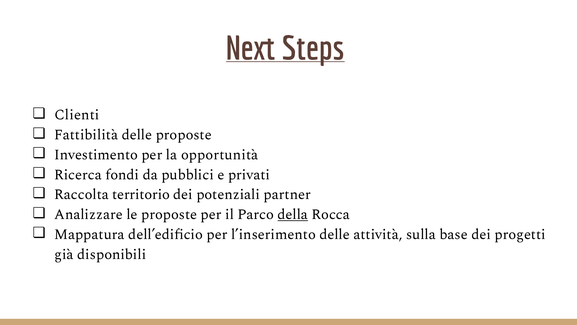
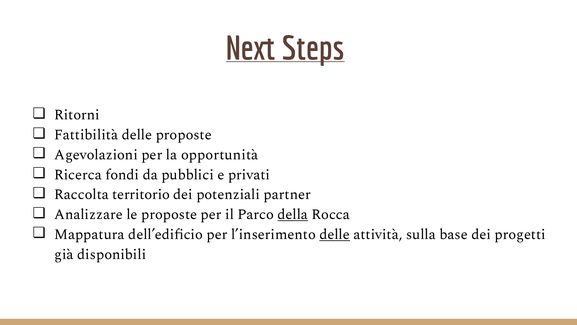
Clienti: Clienti -> Ritorni (77, 115)
Investimento: Investimento -> Agevolazioni (96, 154)
delle underline: none -> present (335, 234)
